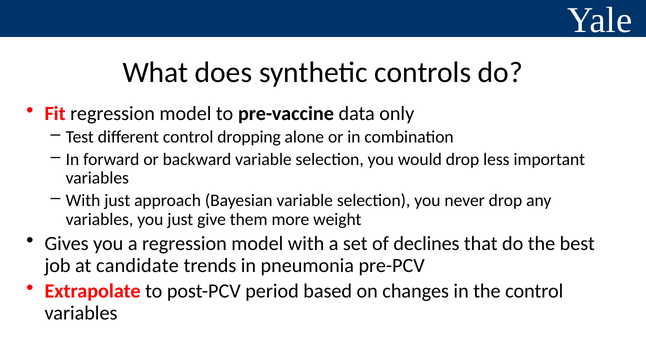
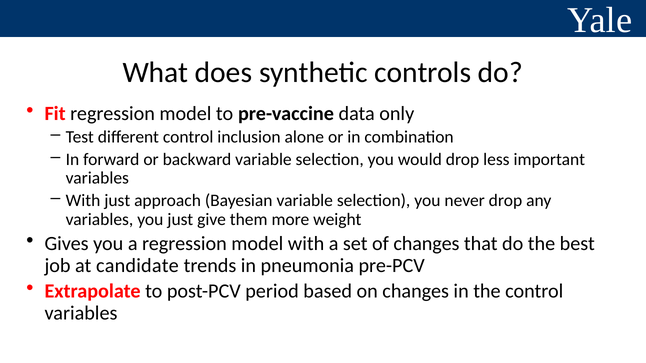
dropping: dropping -> inclusion (249, 137)
of declines: declines -> changes (426, 244)
